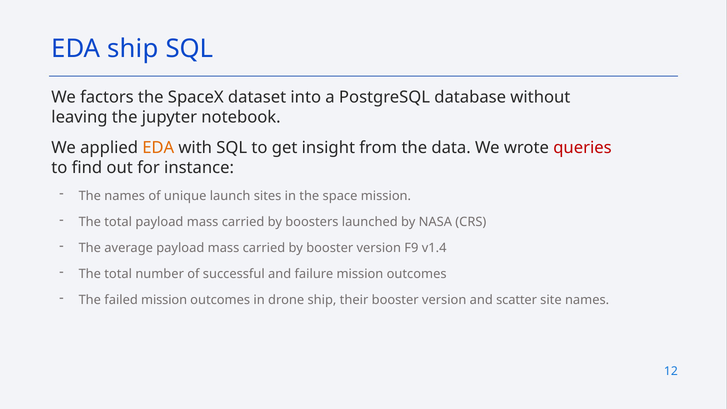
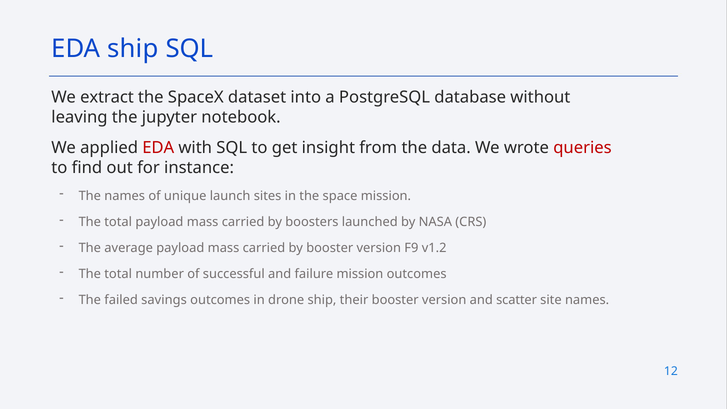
factors: factors -> extract (107, 97)
EDA colour: orange -> red (158, 148)
v1.4: v1.4 -> v1.2 (434, 248)
failed mission: mission -> savings (164, 300)
